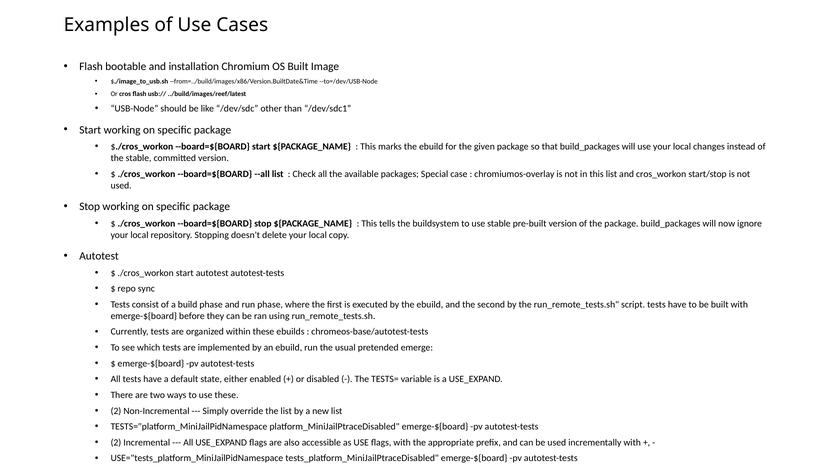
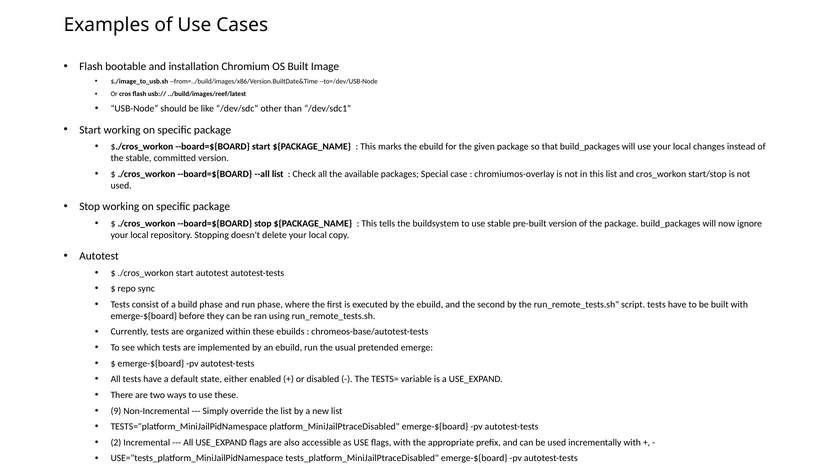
2: 2 -> 9 (116, 411)
